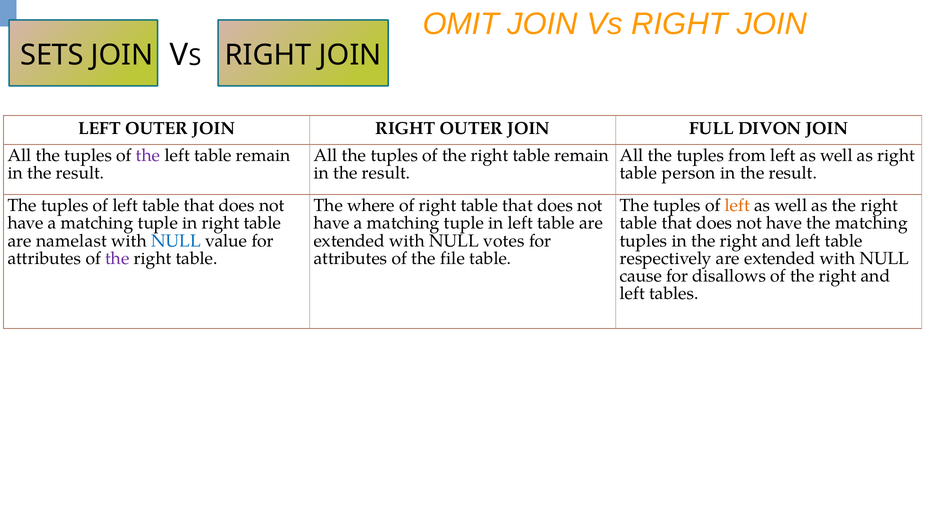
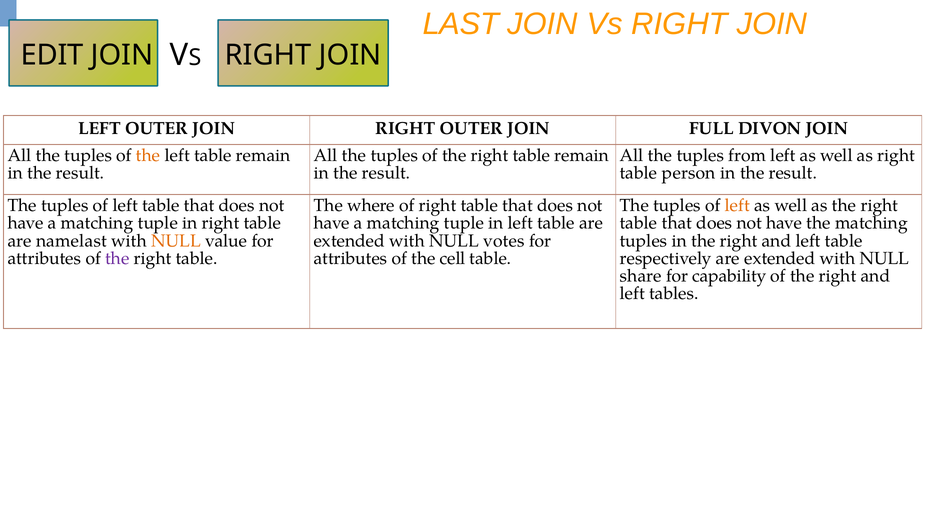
OMIT: OMIT -> LAST (461, 24)
SETS: SETS -> EDIT (52, 55)
the colour: purple -> orange (148, 155)
NULL colour: blue -> orange (176, 241)
file: file -> cell (453, 258)
cause: cause -> share (641, 276)
disallows: disallows -> capability (729, 276)
